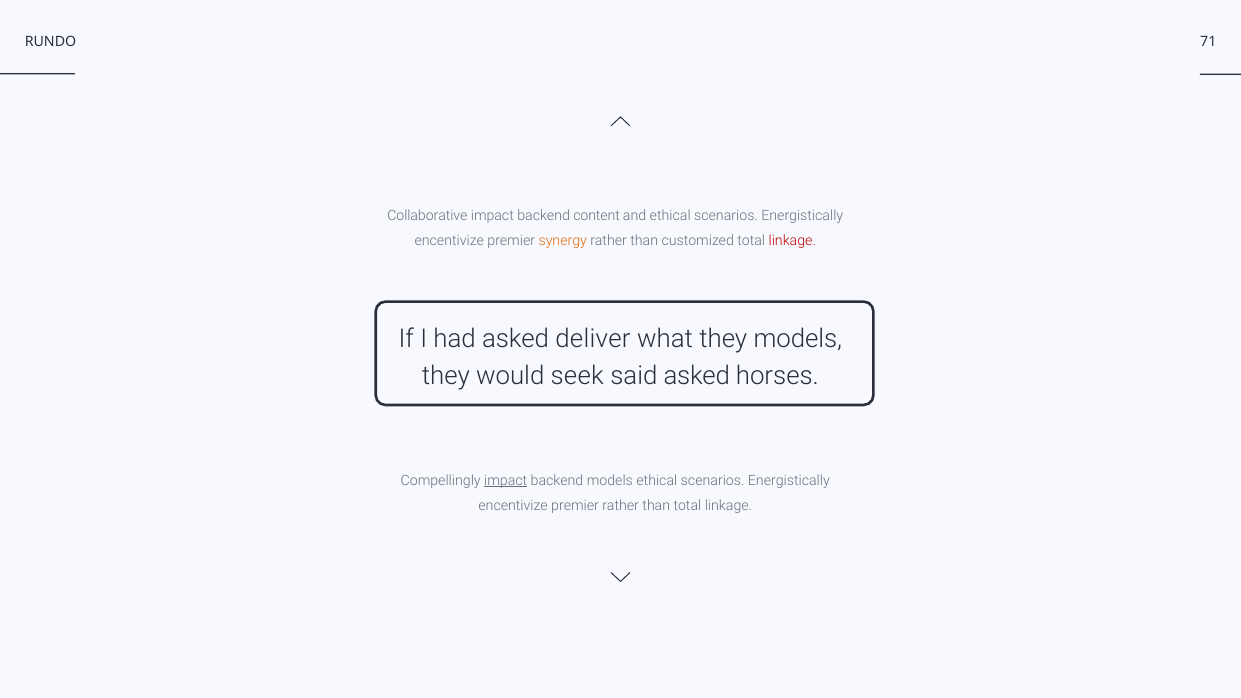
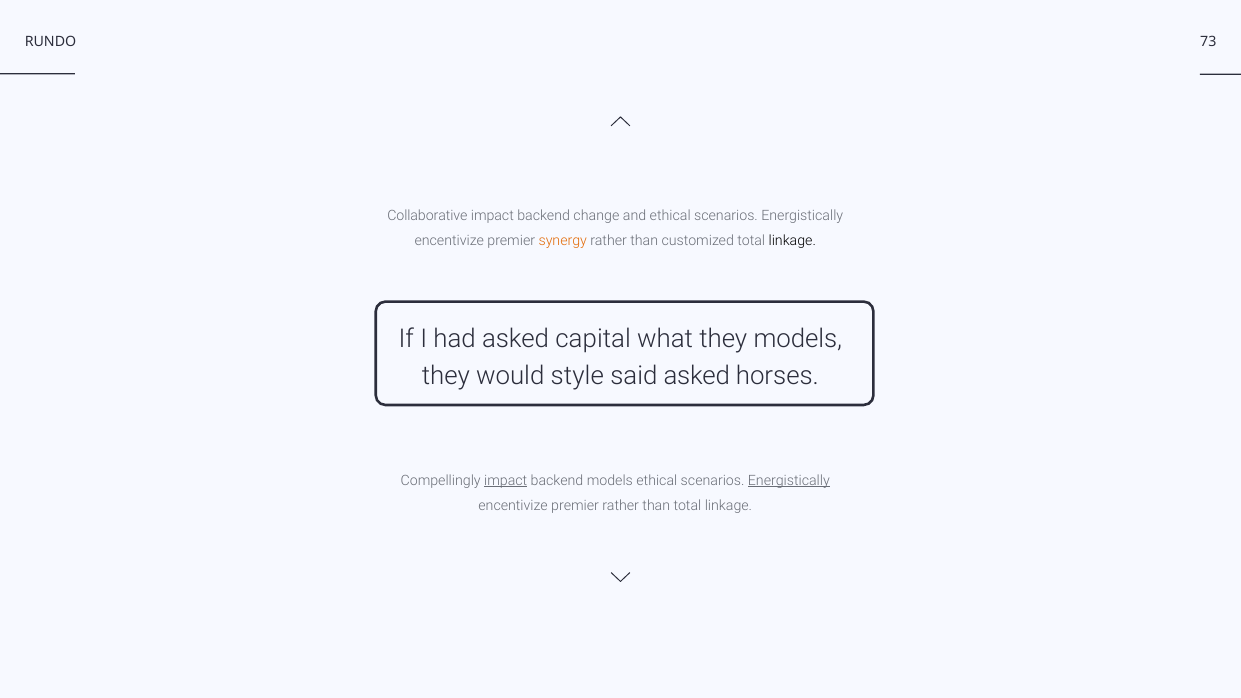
71: 71 -> 73 (1208, 42)
content: content -> change (596, 215)
linkage colour: red -> black (792, 241)
deliver: deliver -> capital (593, 339)
seek: seek -> style (577, 376)
Energistically underline: none -> present (789, 480)
